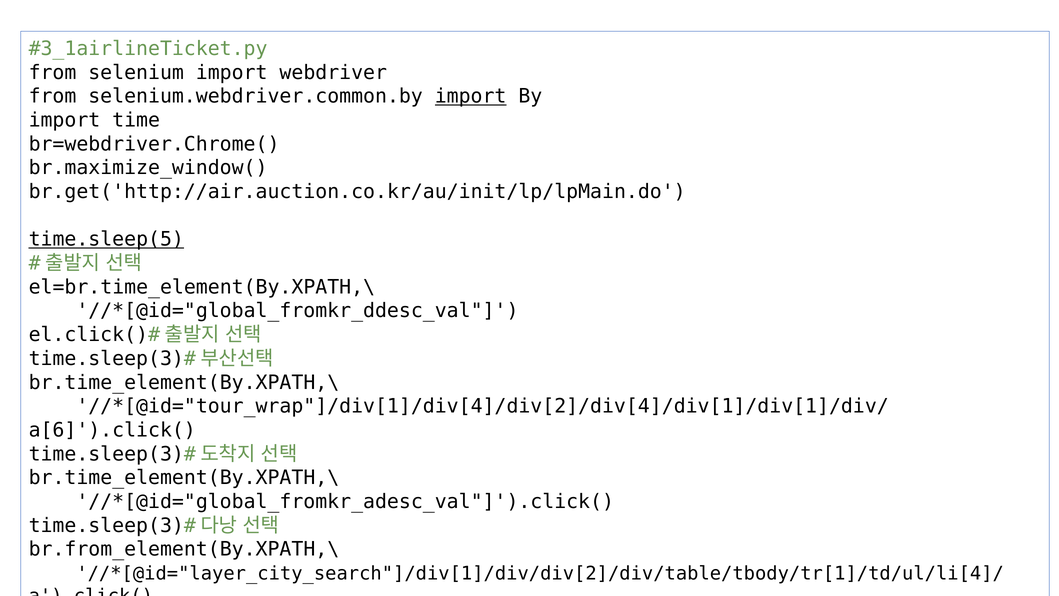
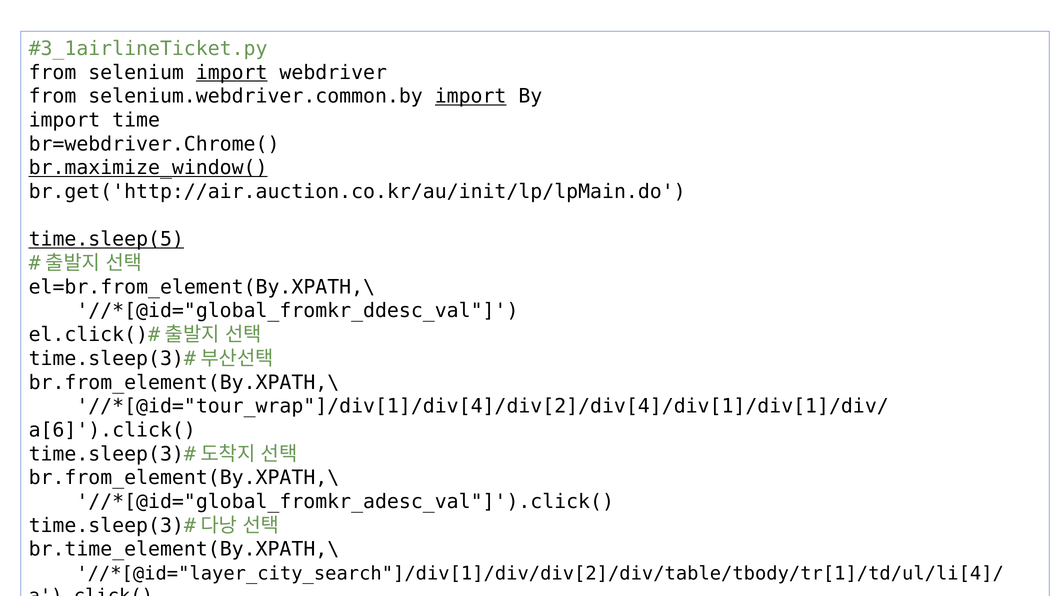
import underline: none -> present (232, 72)
br.maximize_window( underline: none -> present (148, 168)
el=br.time_element(By.XPATH,\: el=br.time_element(By.XPATH,\ -> el=br.from_element(By.XPATH,\ (202, 287)
br.time_element(By.XPATH,\: br.time_element(By.XPATH,\ -> br.from_element(By.XPATH,\ (184, 382)
br.time_element(By.XPATH,\: br.time_element(By.XPATH,\ -> br.from_element(By.XPATH,\ (184, 478)
br.from_element(By.XPATH,\: br.from_element(By.XPATH,\ -> br.time_element(By.XPATH,\ (184, 549)
